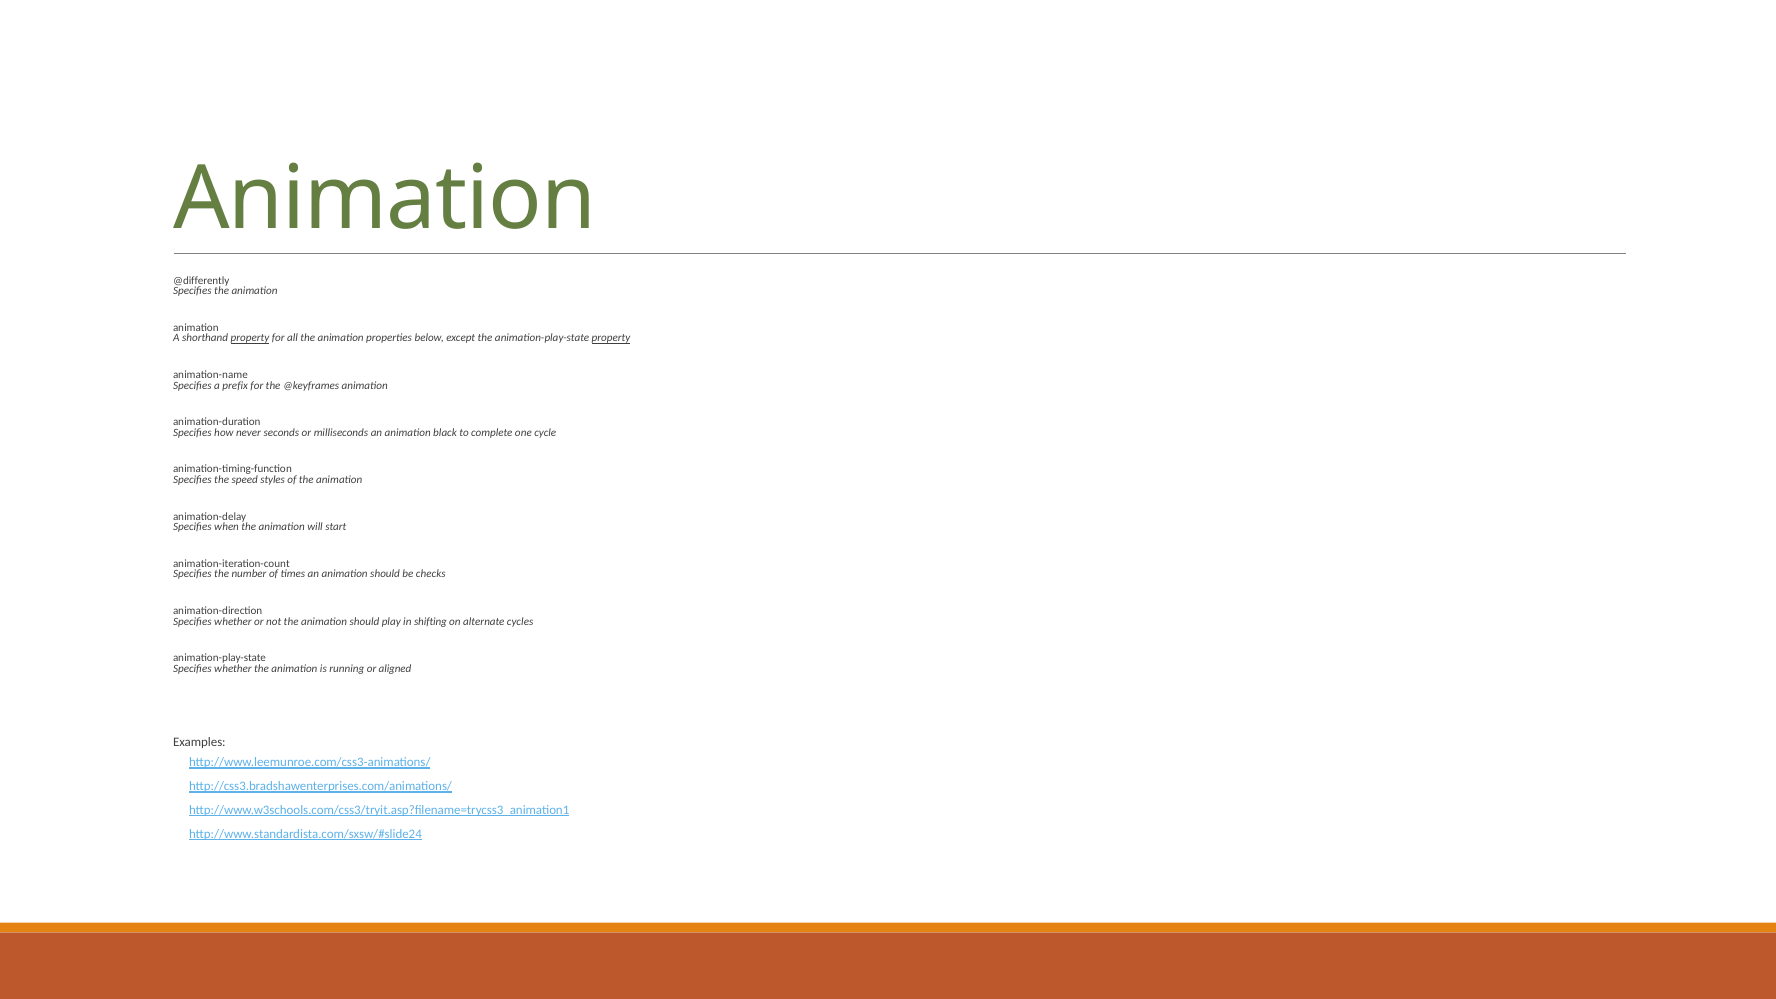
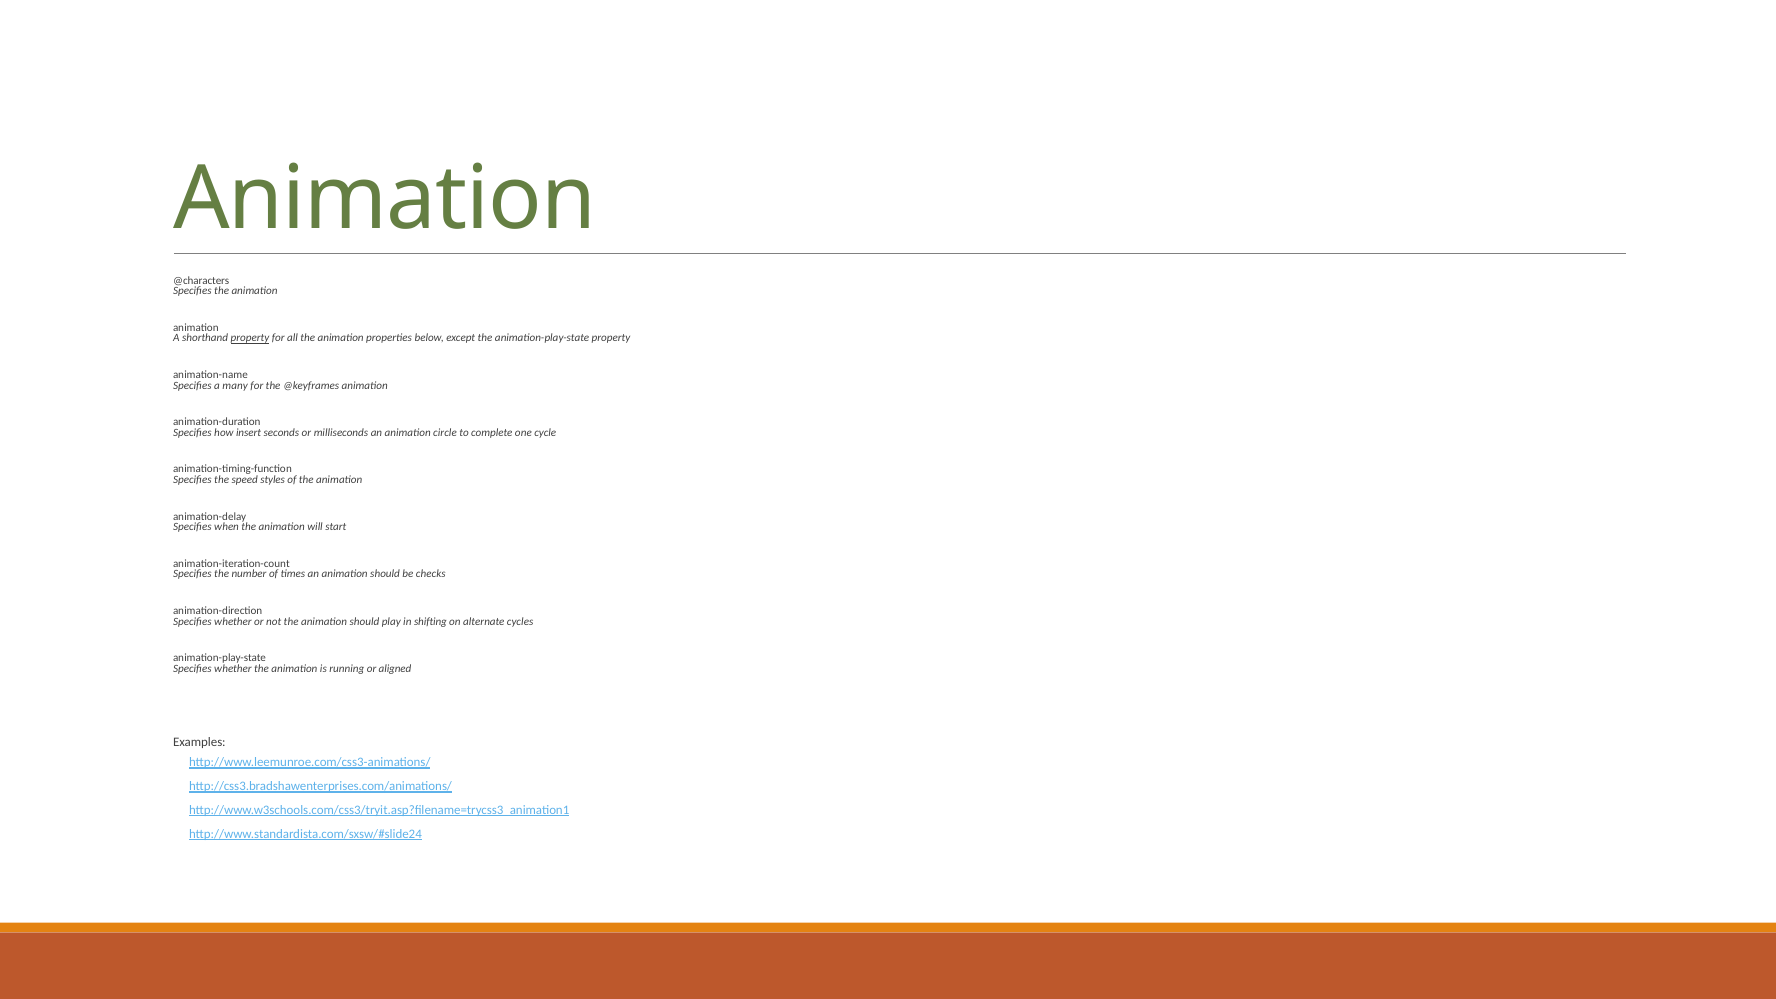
@differently: @differently -> @characters (201, 280)
property underline: present -> none (611, 338)
prefix: prefix -> many (235, 385)
never: never -> insert (249, 433)
black: black -> circle (445, 433)
